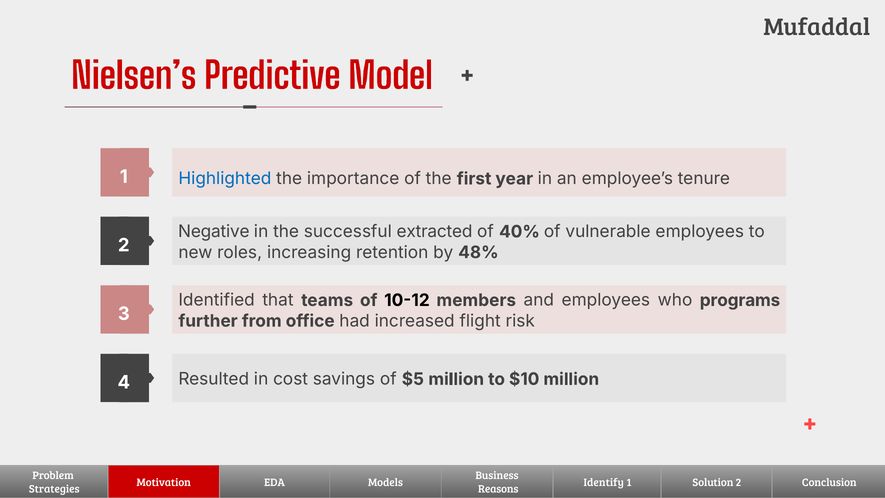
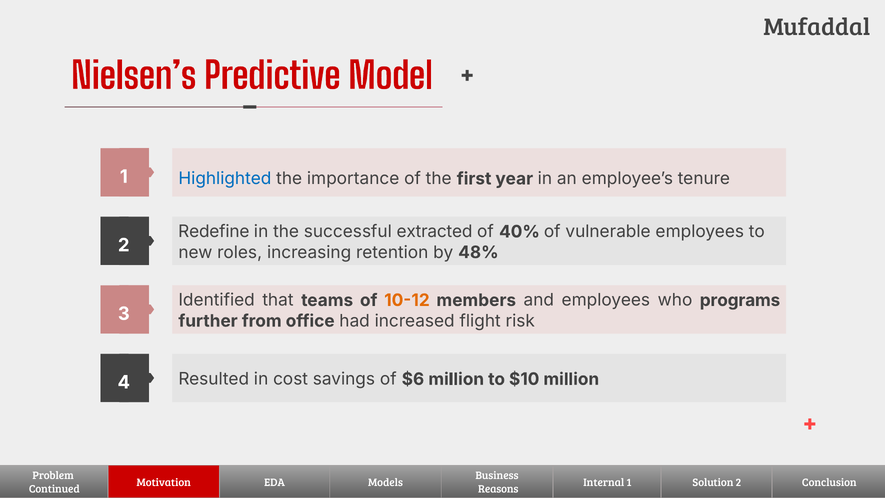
Negative: Negative -> Redefine (214, 232)
10-12 colour: black -> orange (407, 300)
$5: $5 -> $6 (413, 379)
Identify: Identify -> Internal (604, 482)
Strategies: Strategies -> Continued (54, 489)
